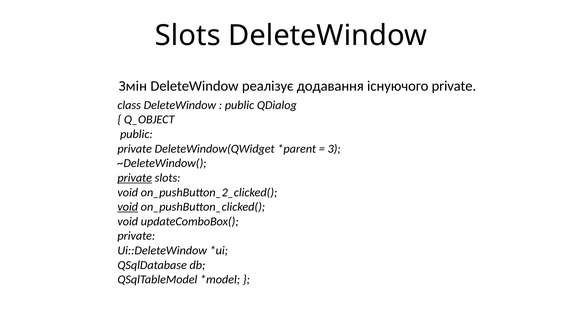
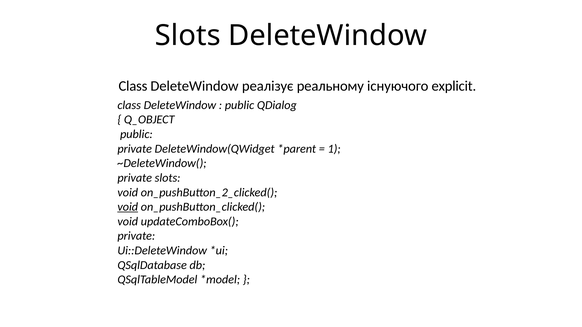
Змін: Змін -> Class (133, 86)
додавання: додавання -> реальному (330, 86)
існуючого private: private -> explicit (454, 86)
3: 3 -> 1 (334, 149)
private underline: present -> none (135, 178)
